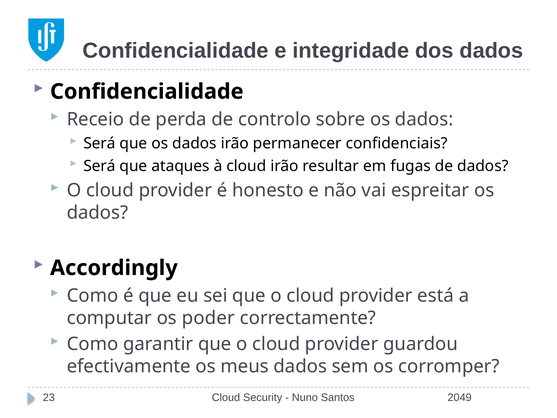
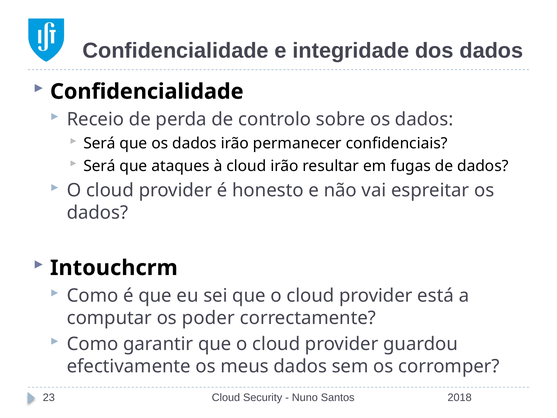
Accordingly: Accordingly -> Intouchcrm (114, 268)
2049: 2049 -> 2018 (460, 397)
